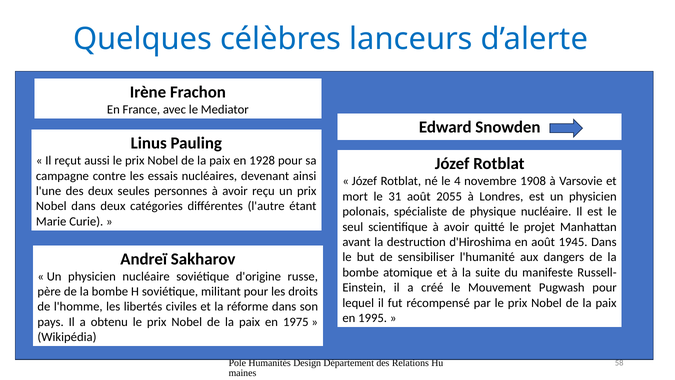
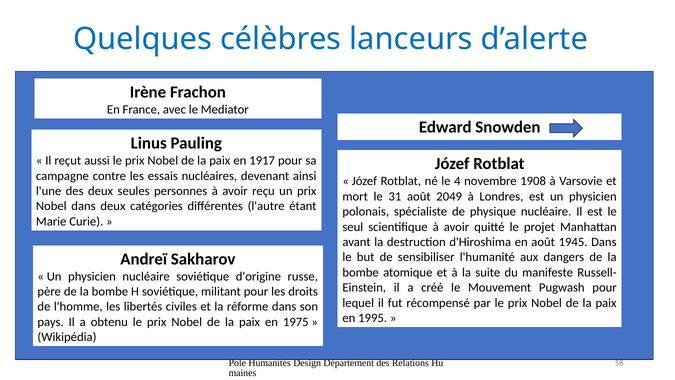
1928: 1928 -> 1917 (262, 161)
2055: 2055 -> 2049 (449, 196)
